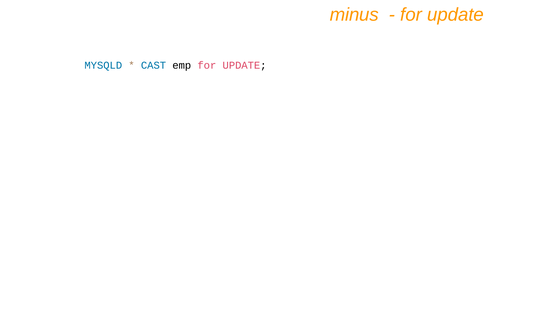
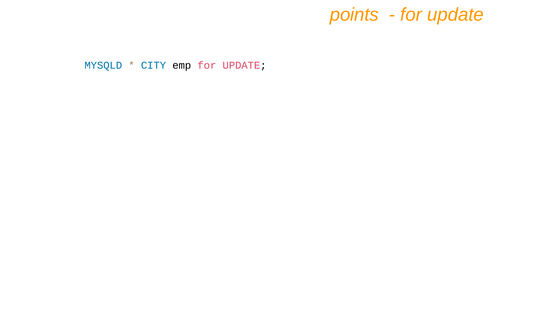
minus: minus -> points (354, 15)
CAST: CAST -> CITY (154, 65)
